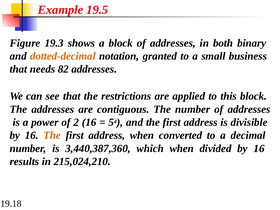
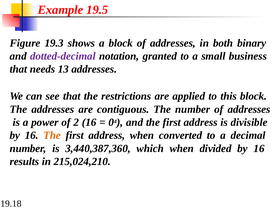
dotted-decimal colour: orange -> purple (63, 56)
82: 82 -> 13 (63, 69)
5: 5 -> 0 (111, 122)
